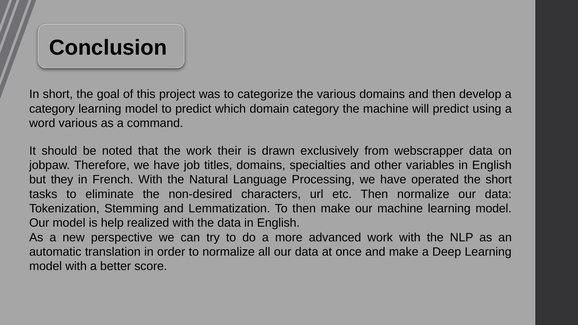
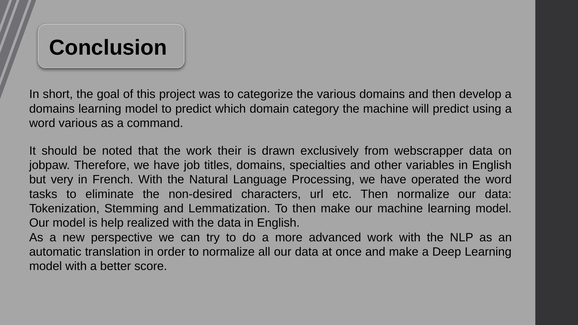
category: category -> domains (52, 109)
they: they -> very (62, 180)
the short: short -> word (499, 180)
